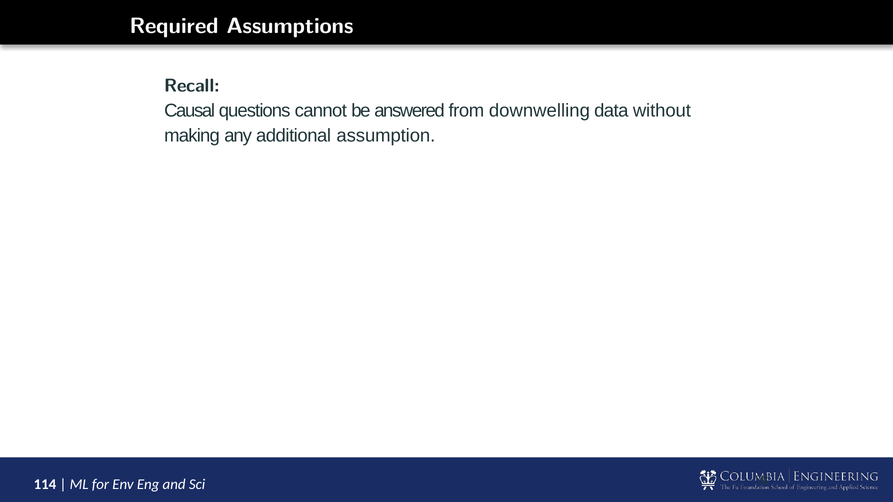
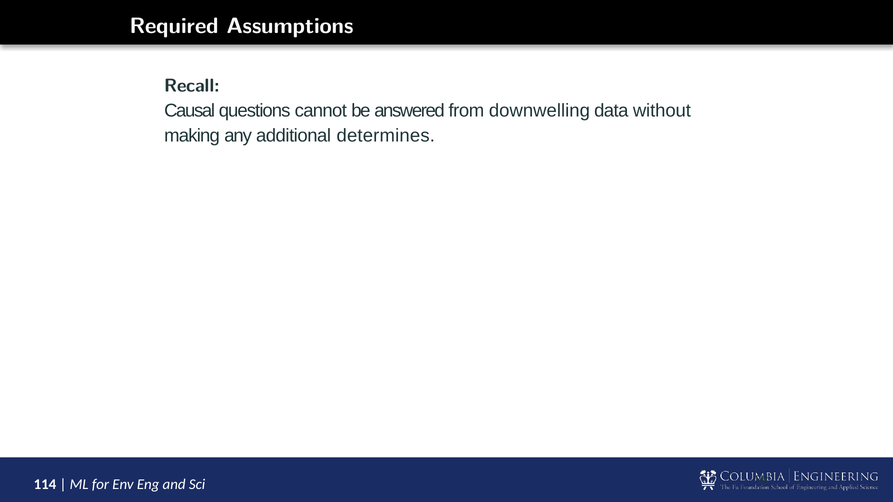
assumption: assumption -> determines (386, 136)
